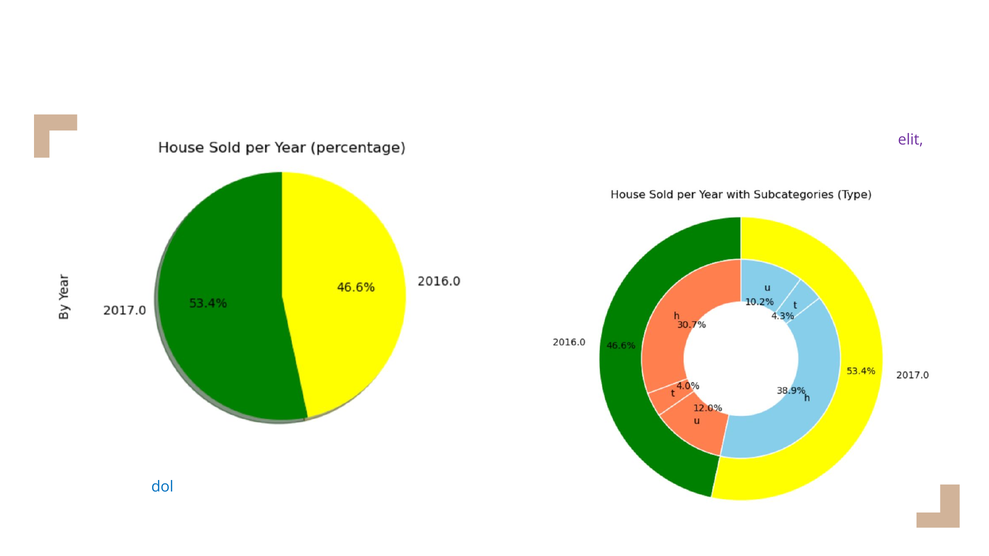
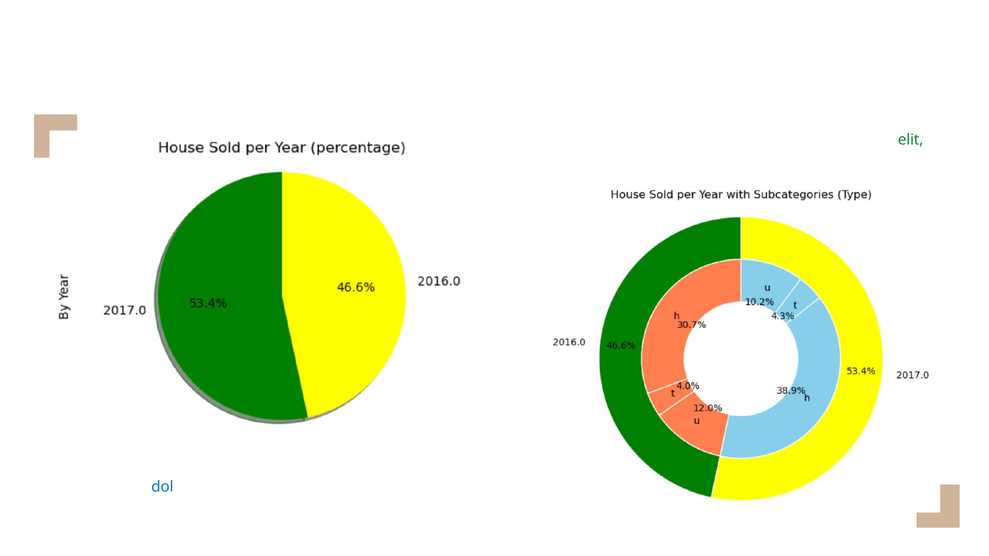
elit colour: purple -> green (911, 140)
